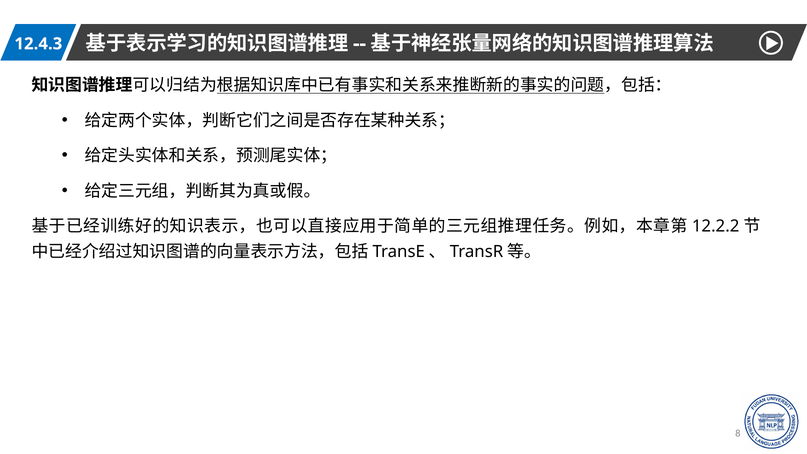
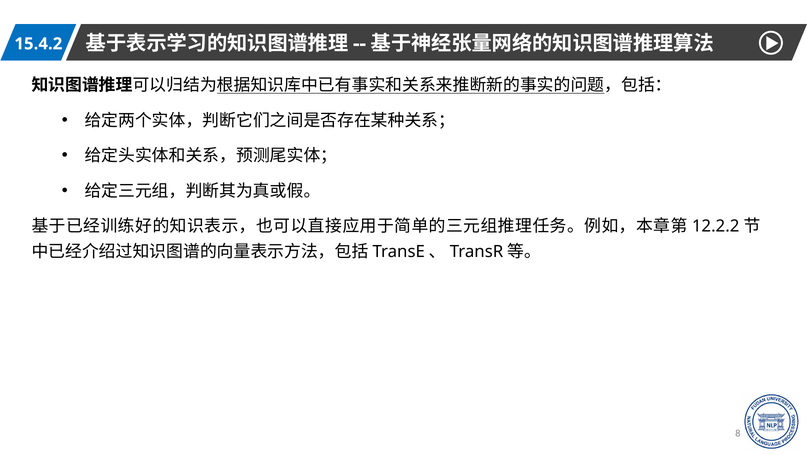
12.4.3: 12.4.3 -> 15.4.2 (38, 44)
